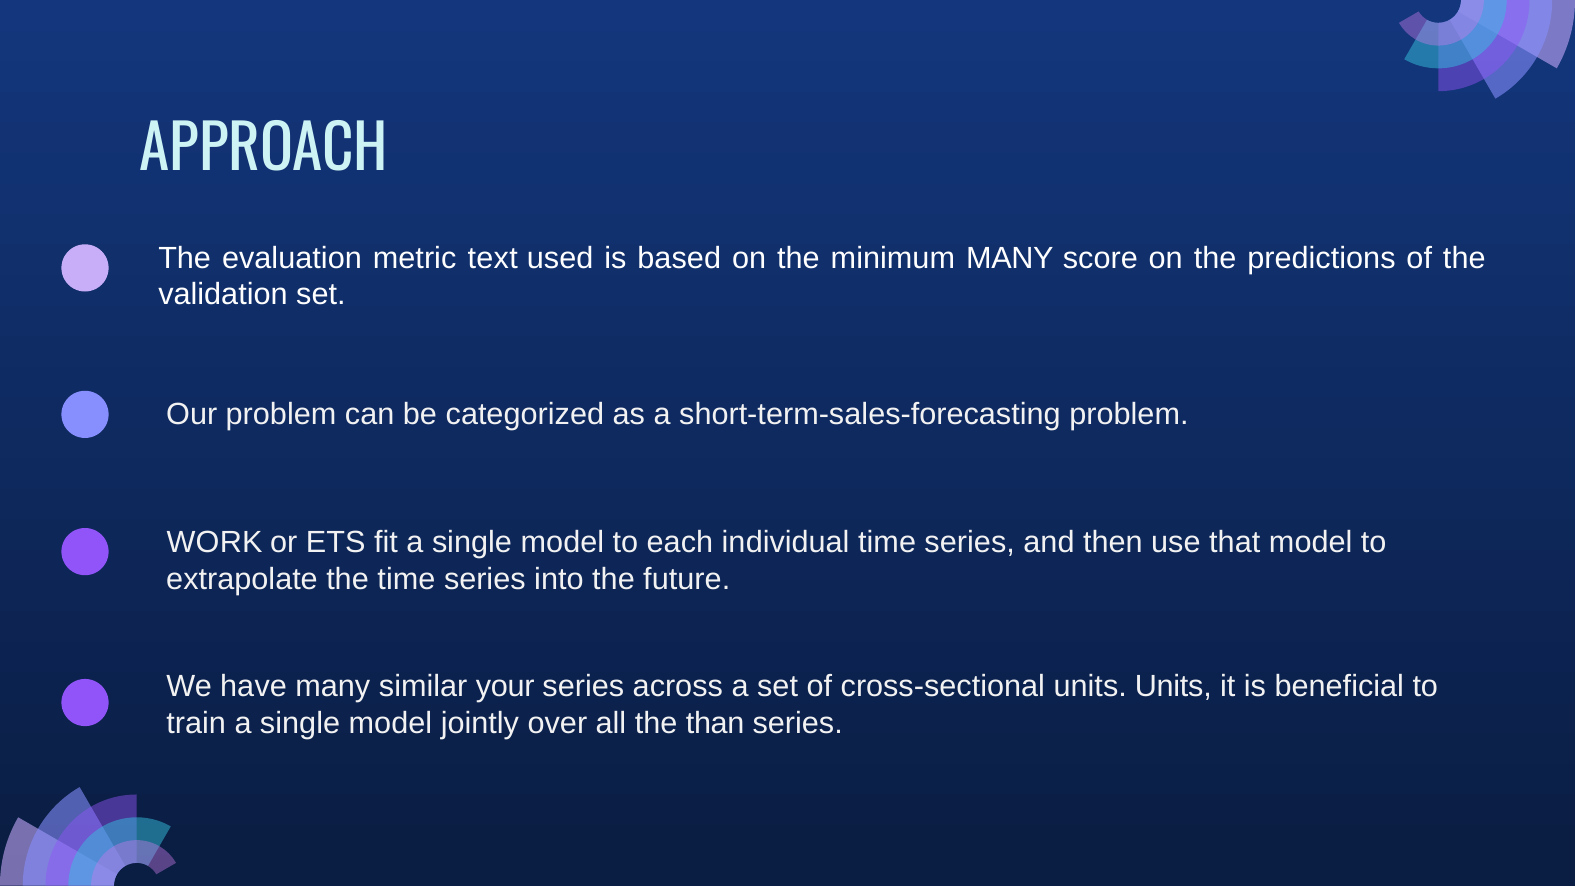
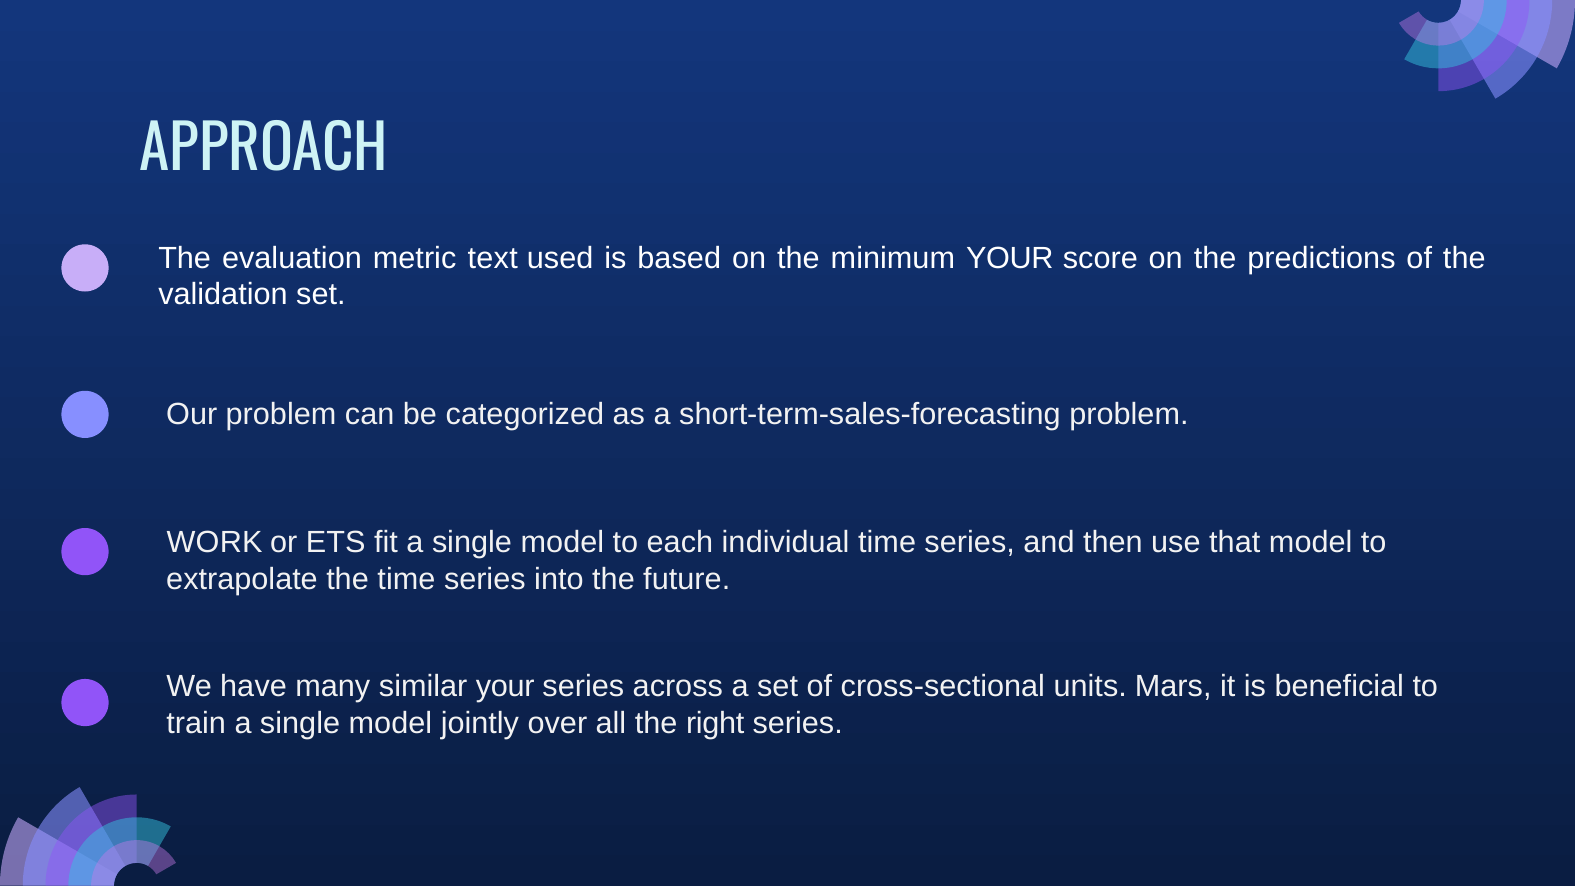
minimum MANY: MANY -> YOUR (1010, 258)
units Units: Units -> Mars (1173, 686)
than: than -> right (715, 723)
